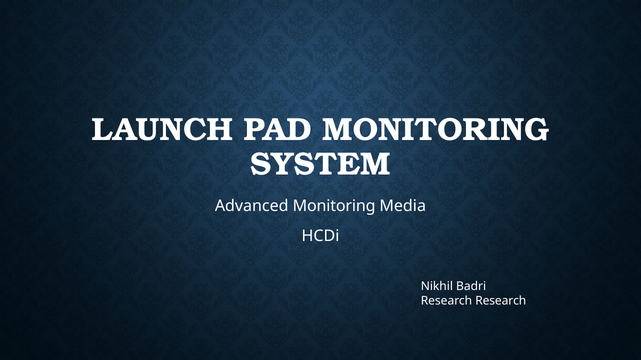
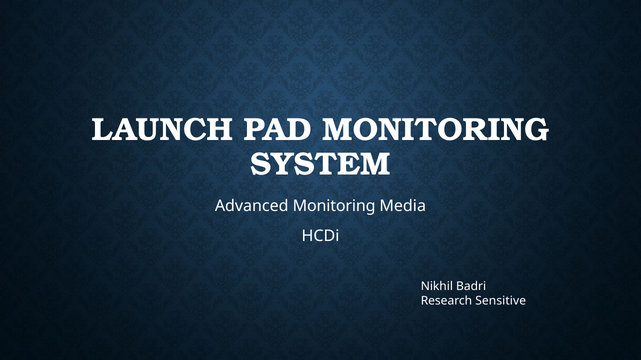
Research Research: Research -> Sensitive (501, 301)
